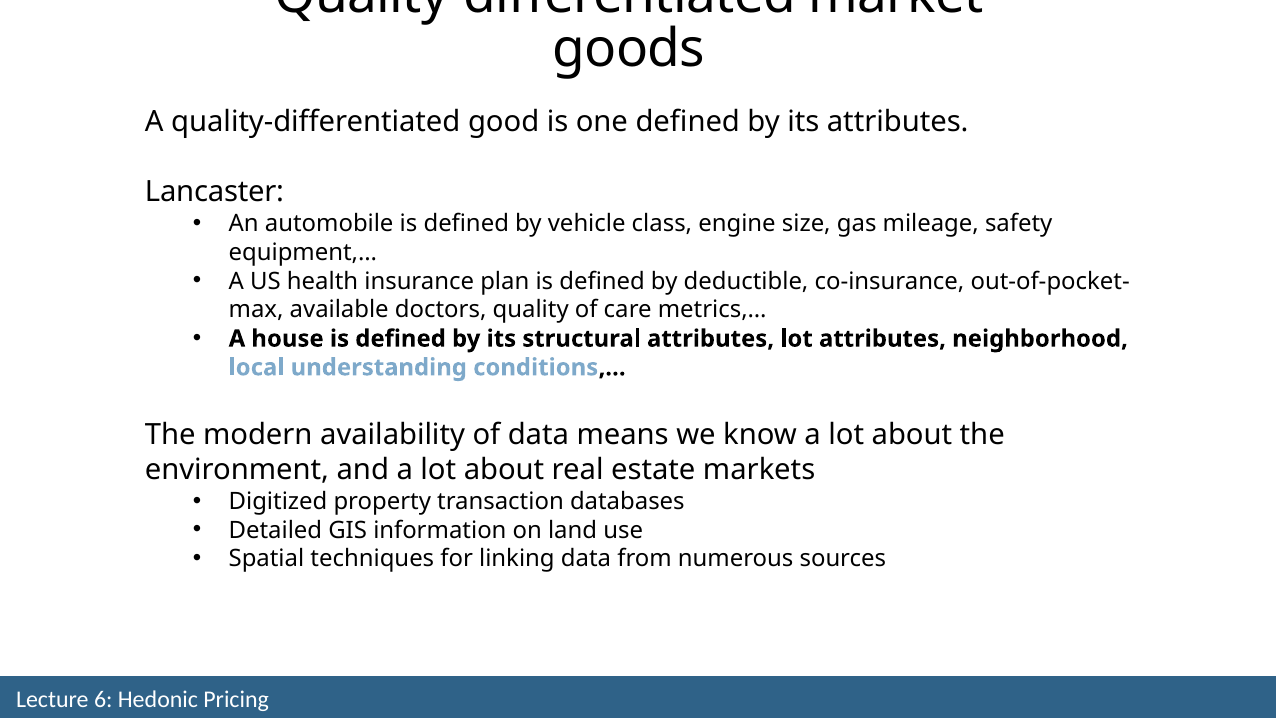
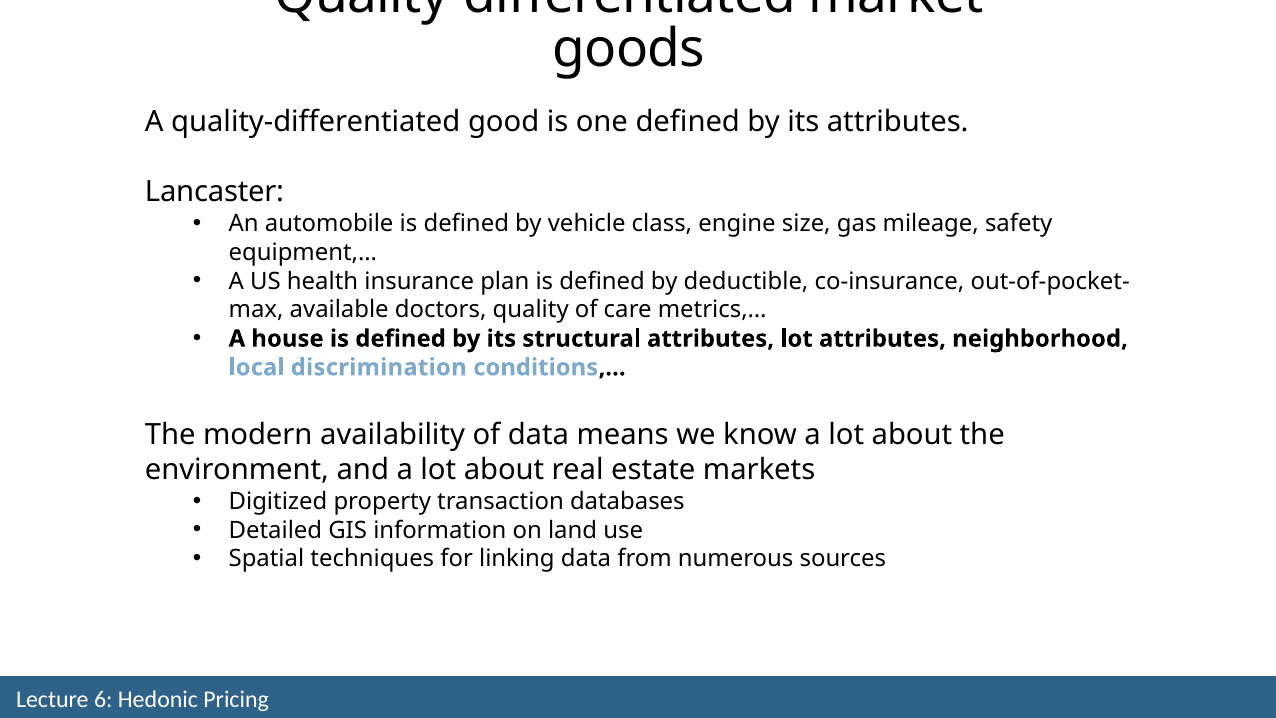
understanding: understanding -> discrimination (379, 367)
